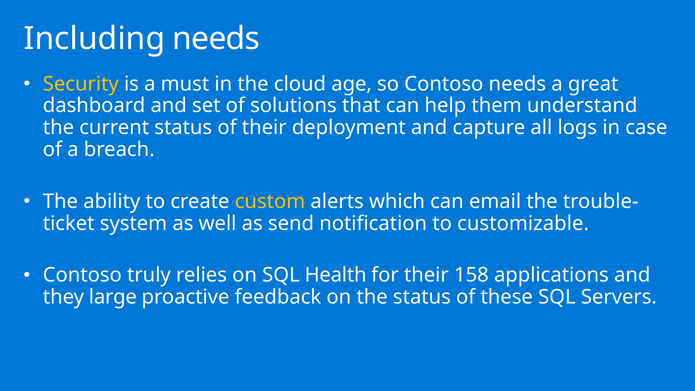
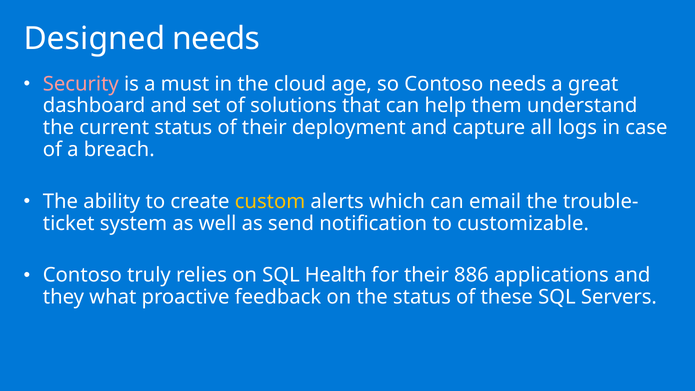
Including: Including -> Designed (95, 39)
Security colour: yellow -> pink (81, 84)
158: 158 -> 886 (471, 275)
large: large -> what (113, 297)
